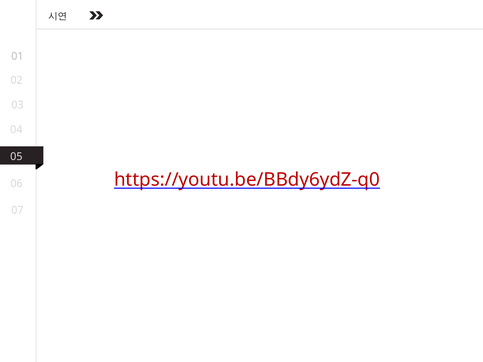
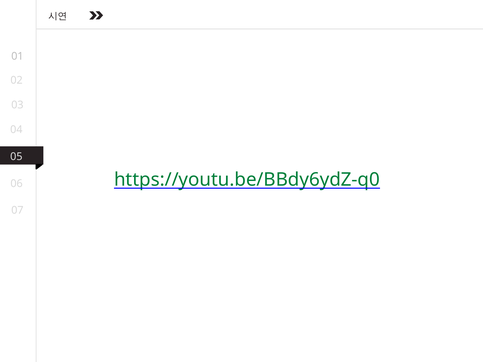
https://youtu.be/BBdy6ydZ-q0 colour: red -> green (247, 180)
